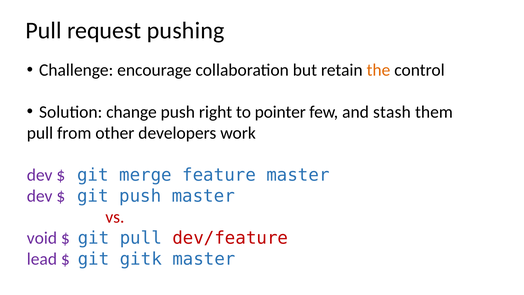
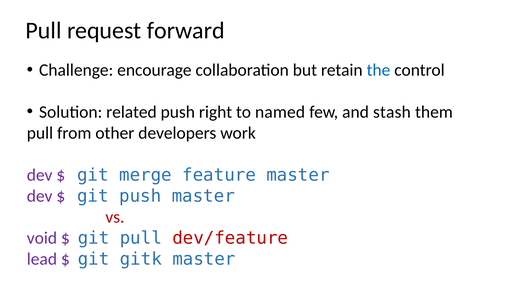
pushing: pushing -> forward (186, 30)
the colour: orange -> blue (378, 70)
change: change -> related (131, 112)
pointer: pointer -> named (280, 112)
